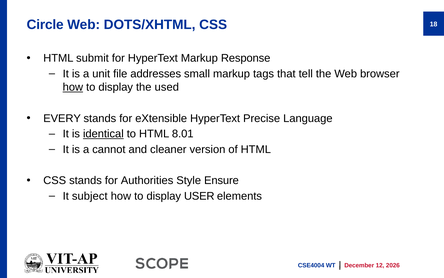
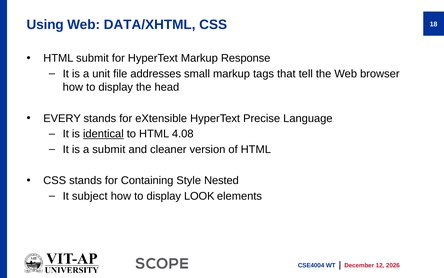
Circle: Circle -> Using (45, 25)
DOTS/XHTML: DOTS/XHTML -> DATA/XHTML (150, 25)
how underline: present -> none (73, 87)
used: used -> head (167, 87)
8.01: 8.01 -> 4.08 (183, 134)
a cannot: cannot -> submit (109, 149)
Authorities: Authorities -> Containing (147, 180)
Ensure: Ensure -> Nested (221, 180)
USER: USER -> LOOK (199, 196)
